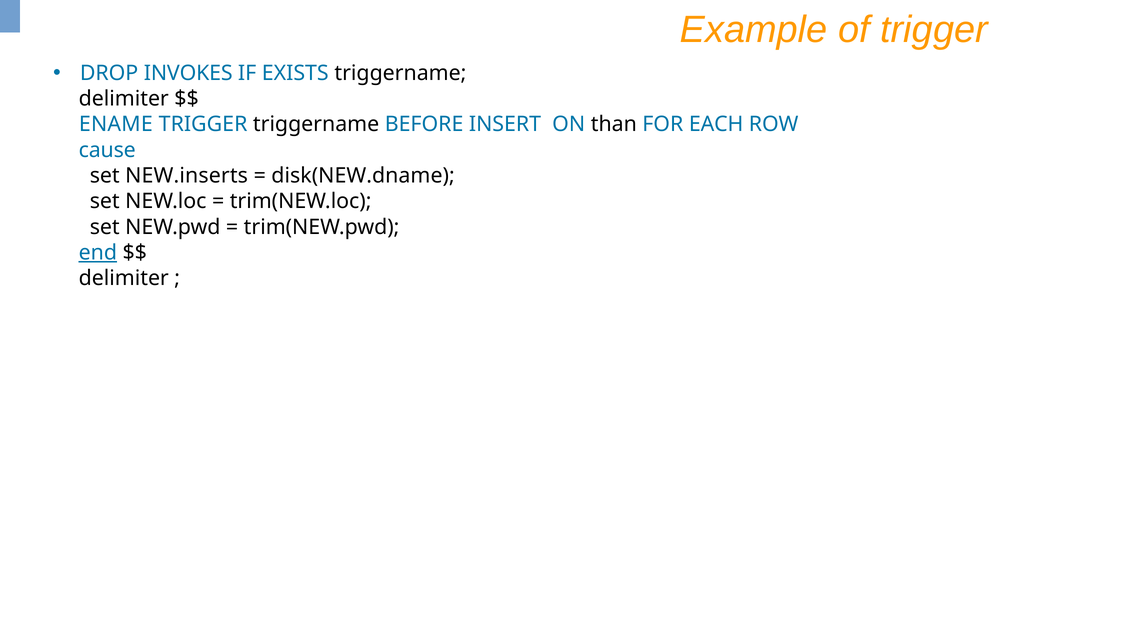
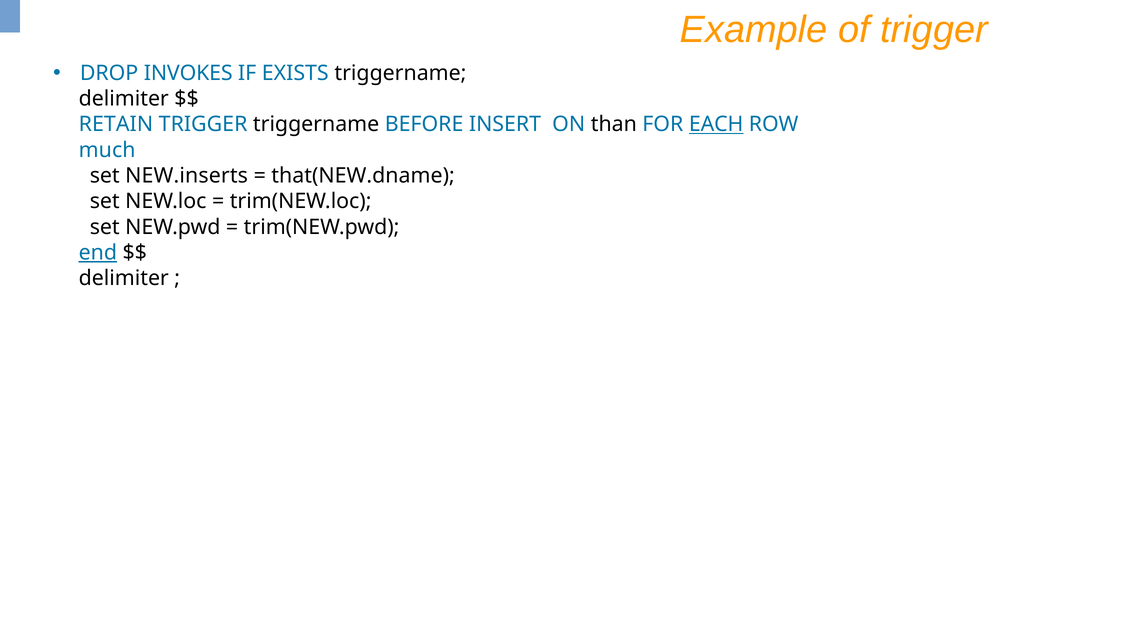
ENAME: ENAME -> RETAIN (116, 124)
EACH underline: none -> present (716, 124)
cause: cause -> much (107, 150)
disk(NEW.dname: disk(NEW.dname -> that(NEW.dname (363, 176)
